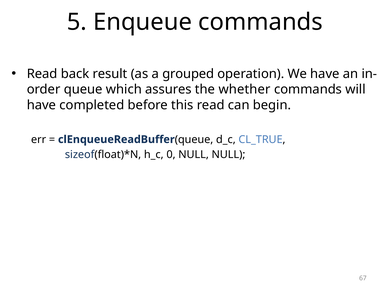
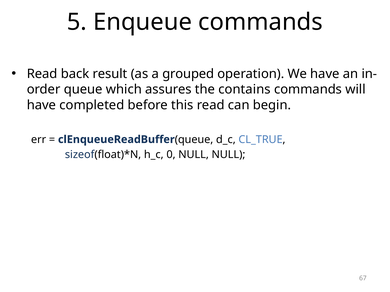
whether: whether -> contains (245, 90)
